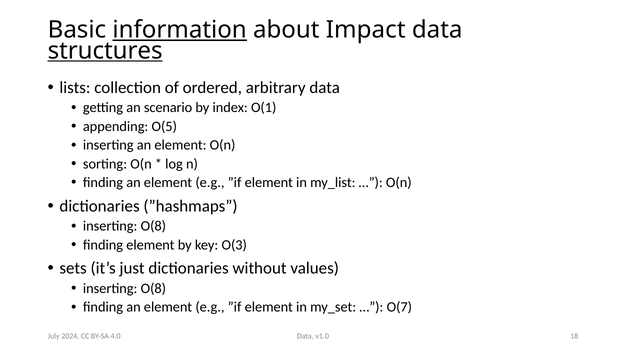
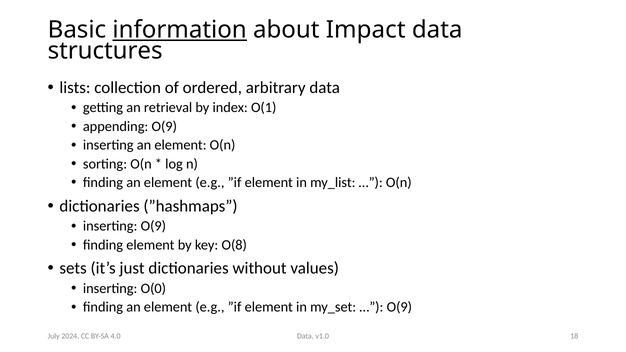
structures underline: present -> none (105, 51)
scenario: scenario -> retrieval (168, 108)
appending O(5: O(5 -> O(9 (164, 127)
O(8: O(8 -> O(9 (153, 226)
O(3: O(3 -> O(8 (234, 245)
O(8: O(8 -> O(0 (153, 289)
O(7: O(7 -> O(9 (399, 307)
